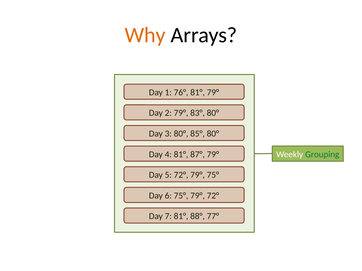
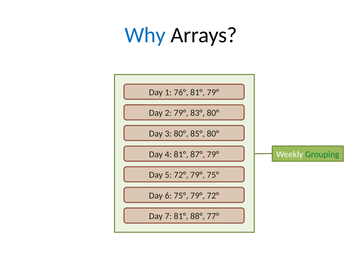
Why colour: orange -> blue (145, 35)
